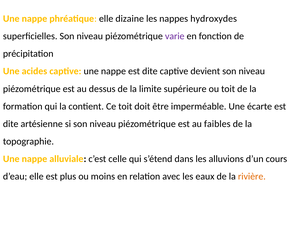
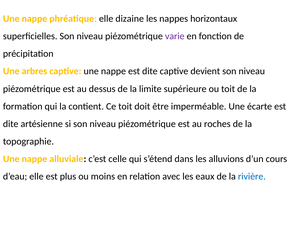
hydroxydes: hydroxydes -> horizontaux (214, 19)
acides: acides -> arbres (34, 71)
faibles: faibles -> roches (217, 124)
rivière colour: orange -> blue (252, 177)
